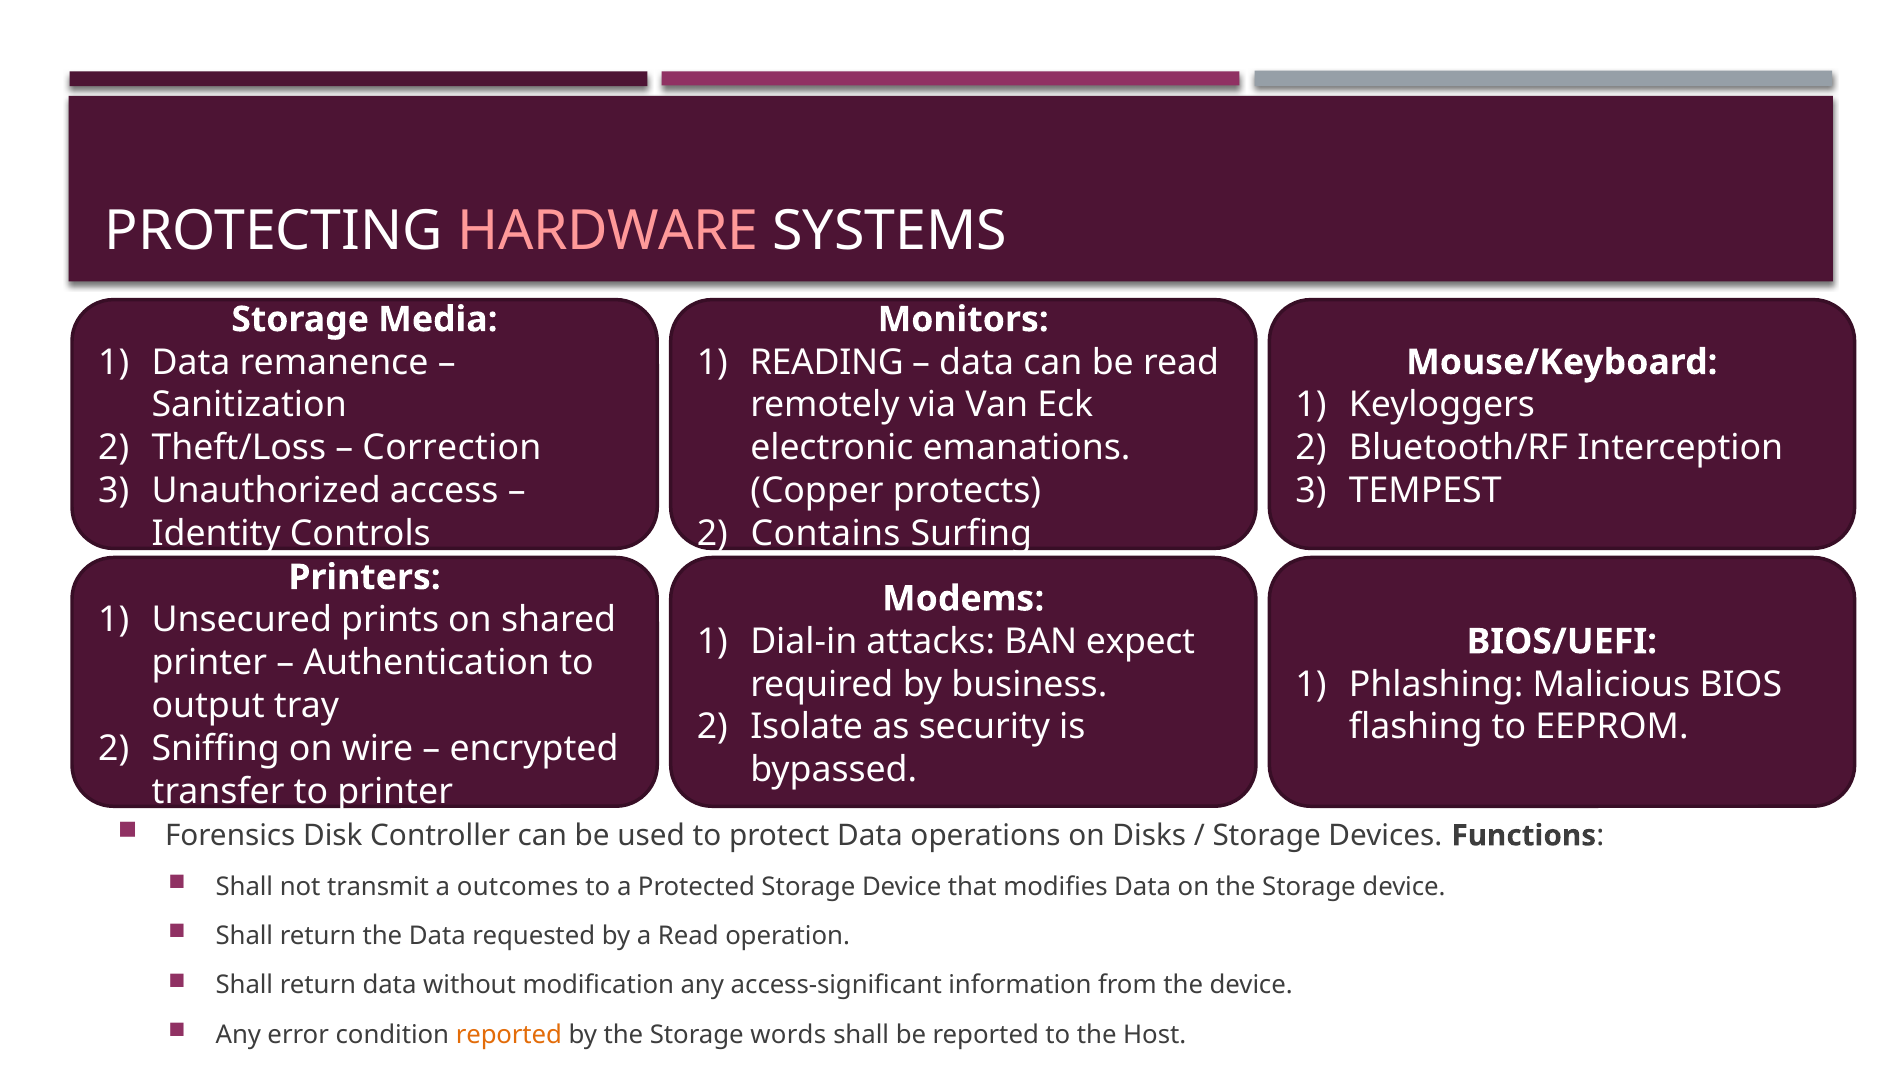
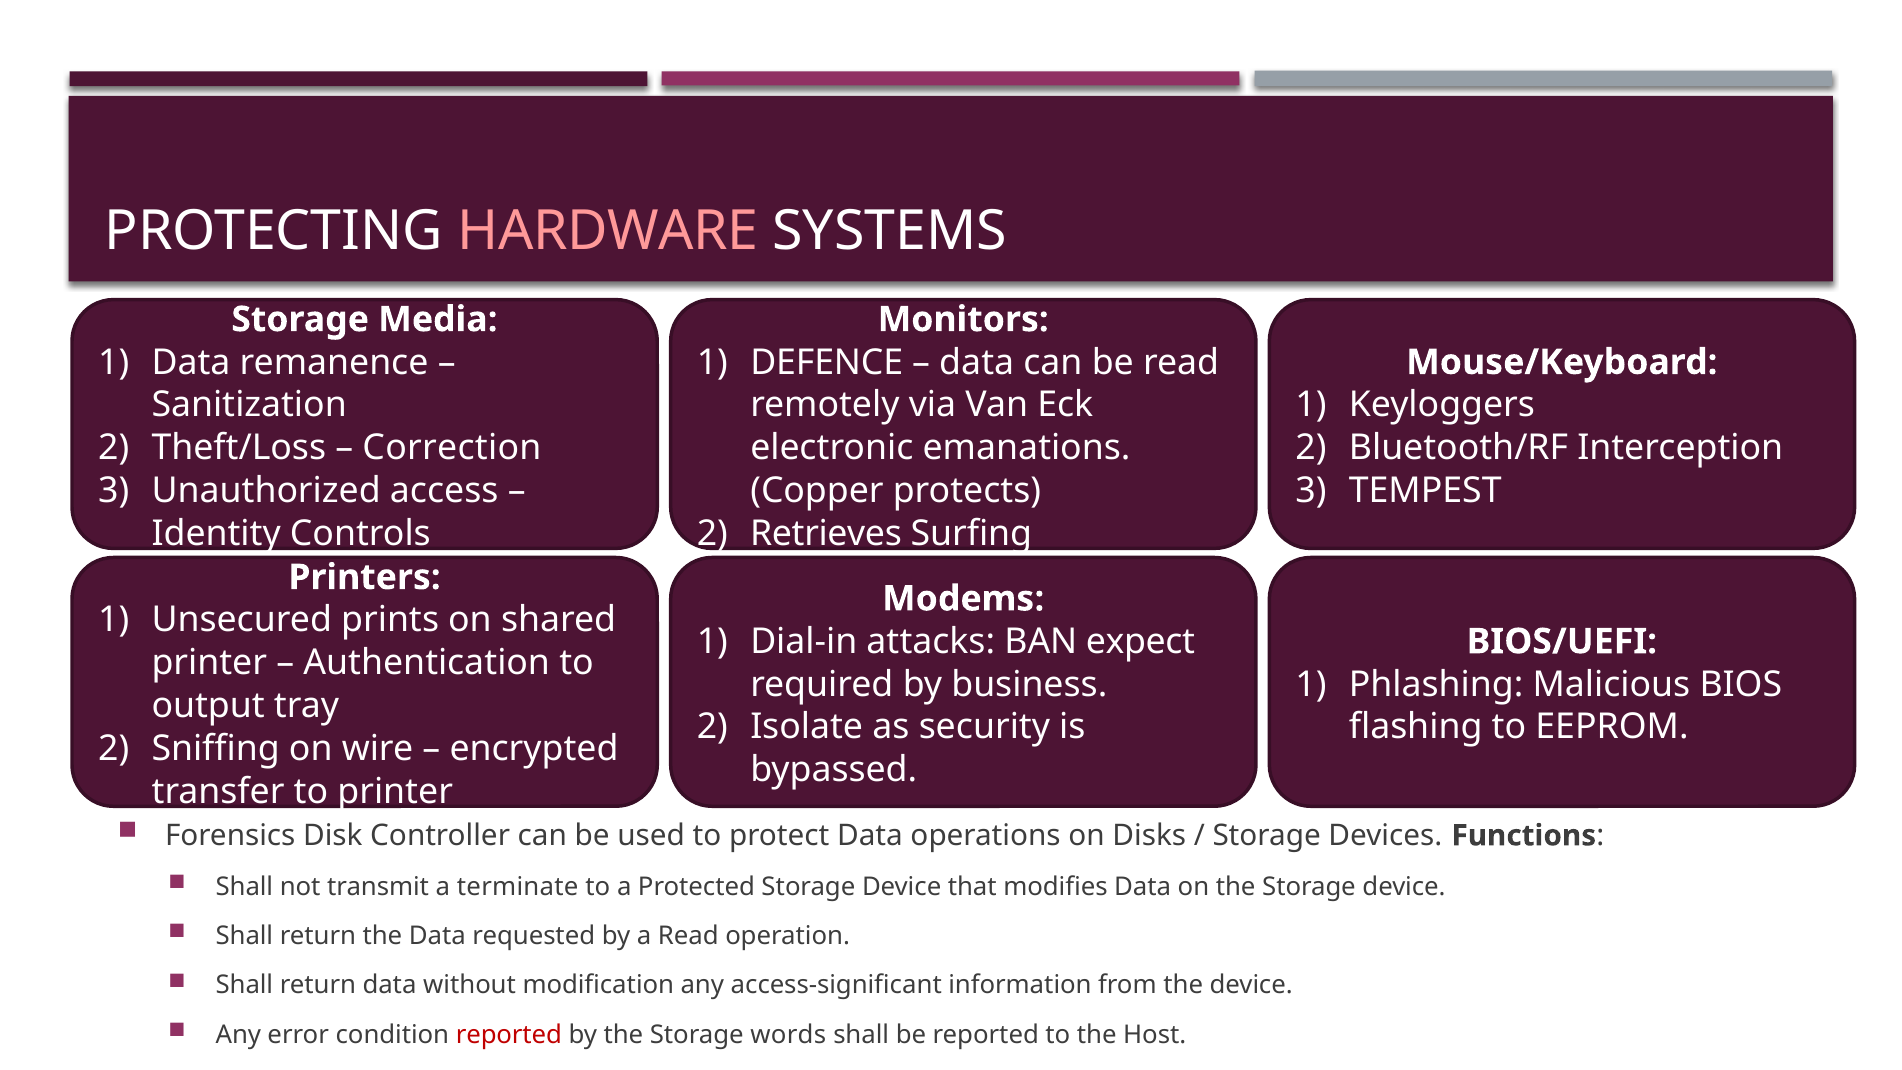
READING: READING -> DEFENCE (827, 362)
Contains: Contains -> Retrieves (826, 533)
outcomes: outcomes -> terminate (518, 887)
reported colour: orange -> red (509, 1034)
